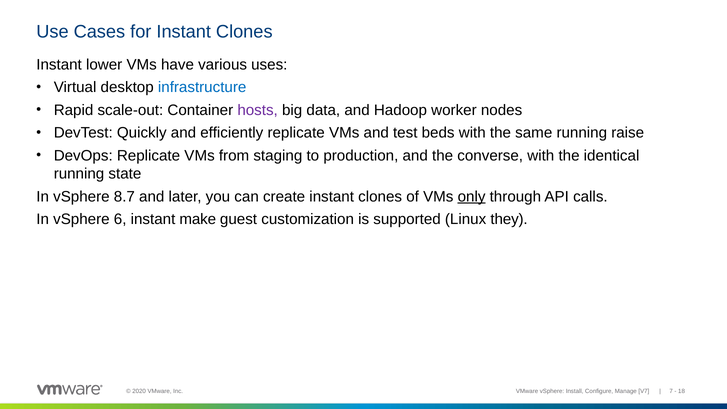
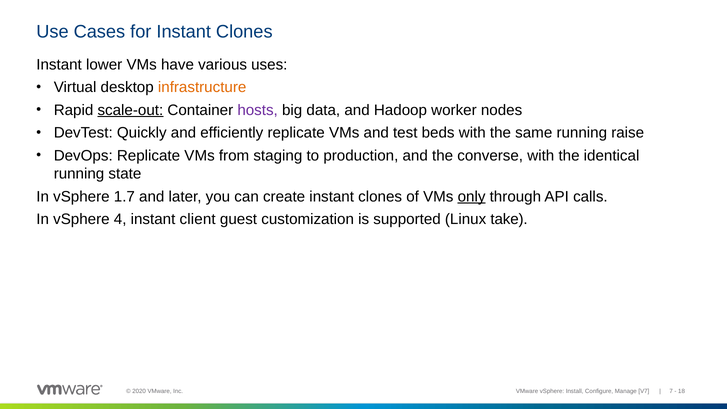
infrastructure colour: blue -> orange (202, 87)
scale-out underline: none -> present (130, 110)
8.7: 8.7 -> 1.7 (124, 197)
6: 6 -> 4 (120, 219)
make: make -> client (198, 219)
they: they -> take (509, 219)
